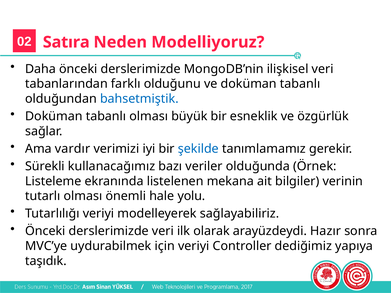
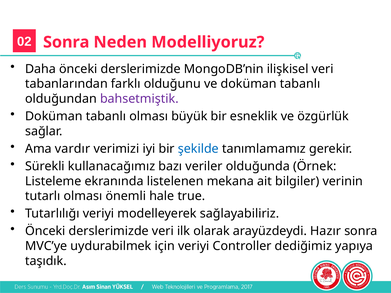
Satıra: Satıra -> Sonra (66, 42)
bahsetmiştik colour: blue -> purple (139, 99)
yolu: yolu -> true (191, 196)
